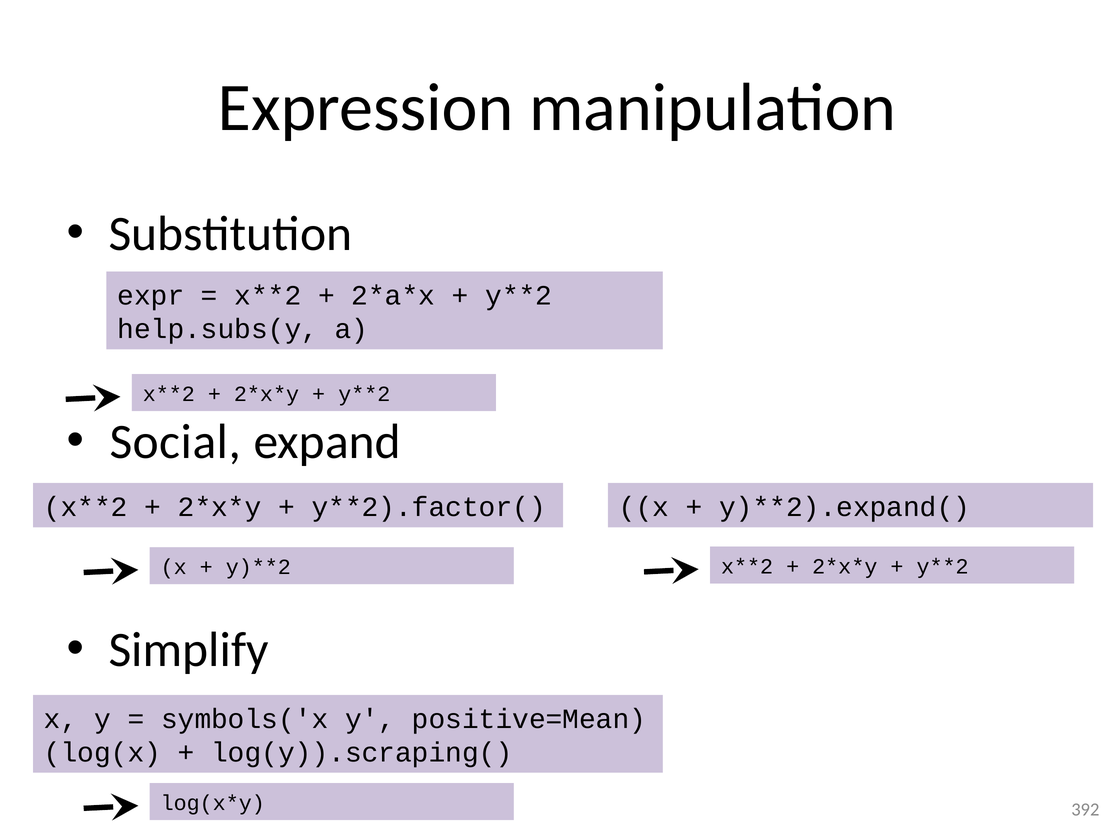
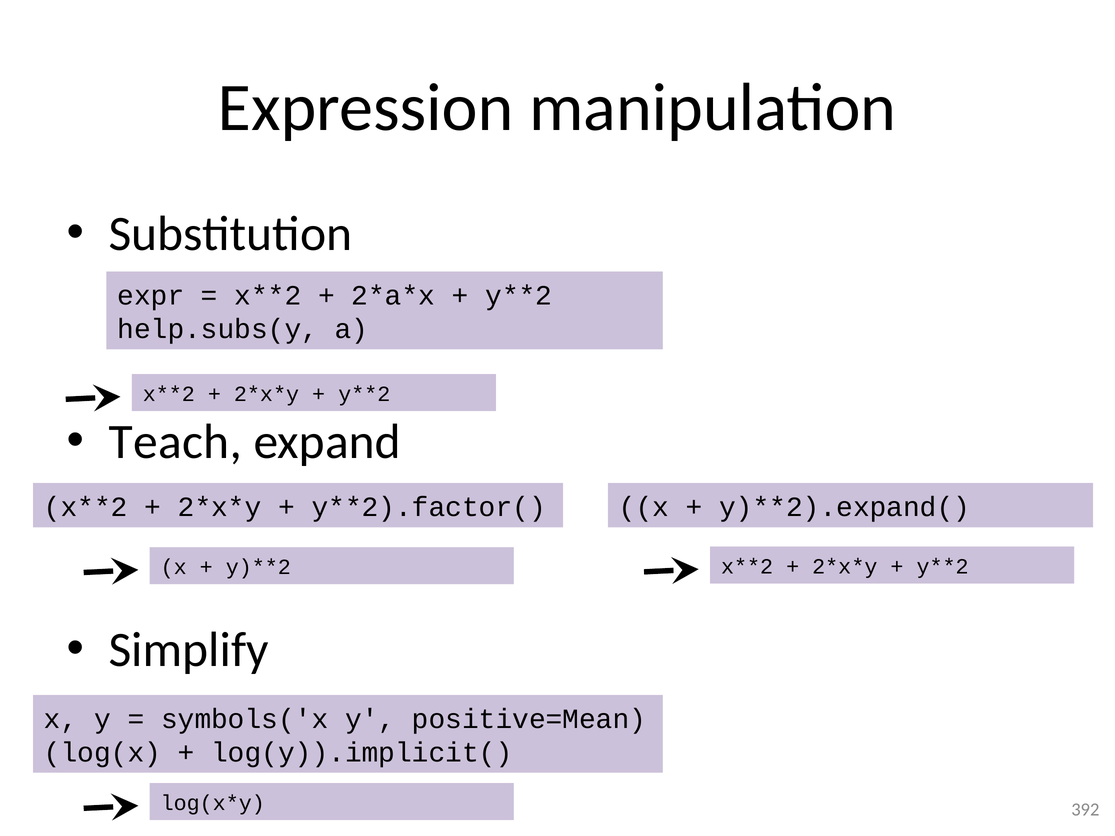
Social: Social -> Teach (175, 442)
log(y)).scraping(: log(y)).scraping( -> log(y)).implicit( (362, 753)
